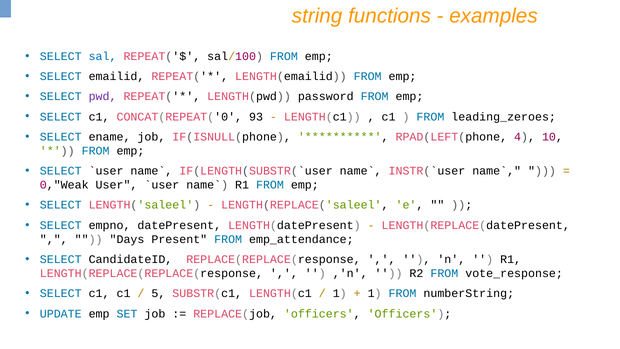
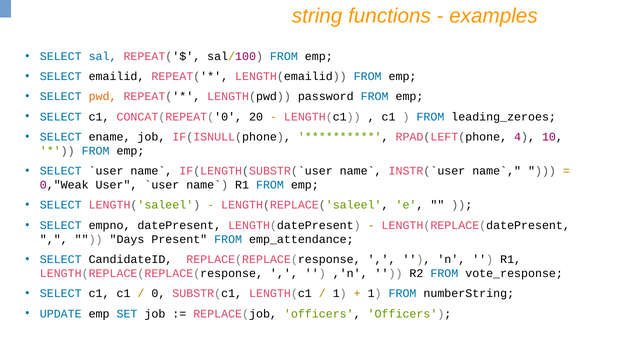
pwd colour: purple -> orange (103, 97)
93: 93 -> 20 (256, 117)
5: 5 -> 0 (158, 293)
